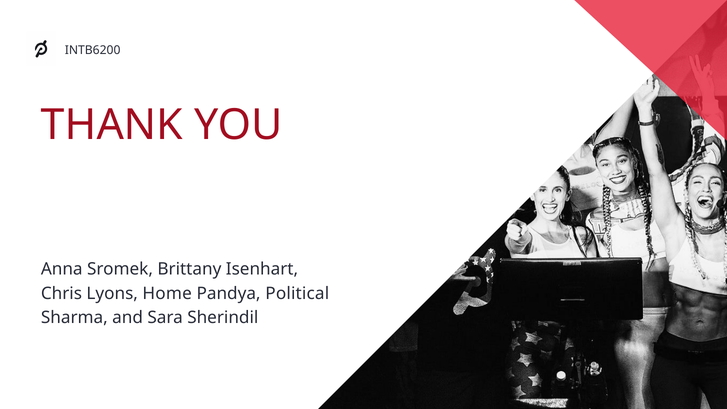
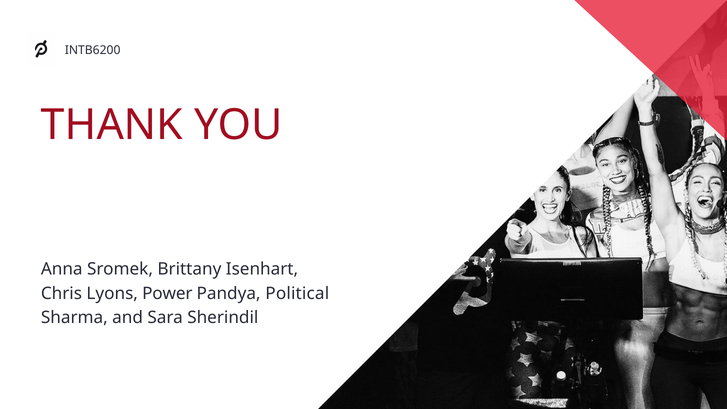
Home: Home -> Power (167, 293)
